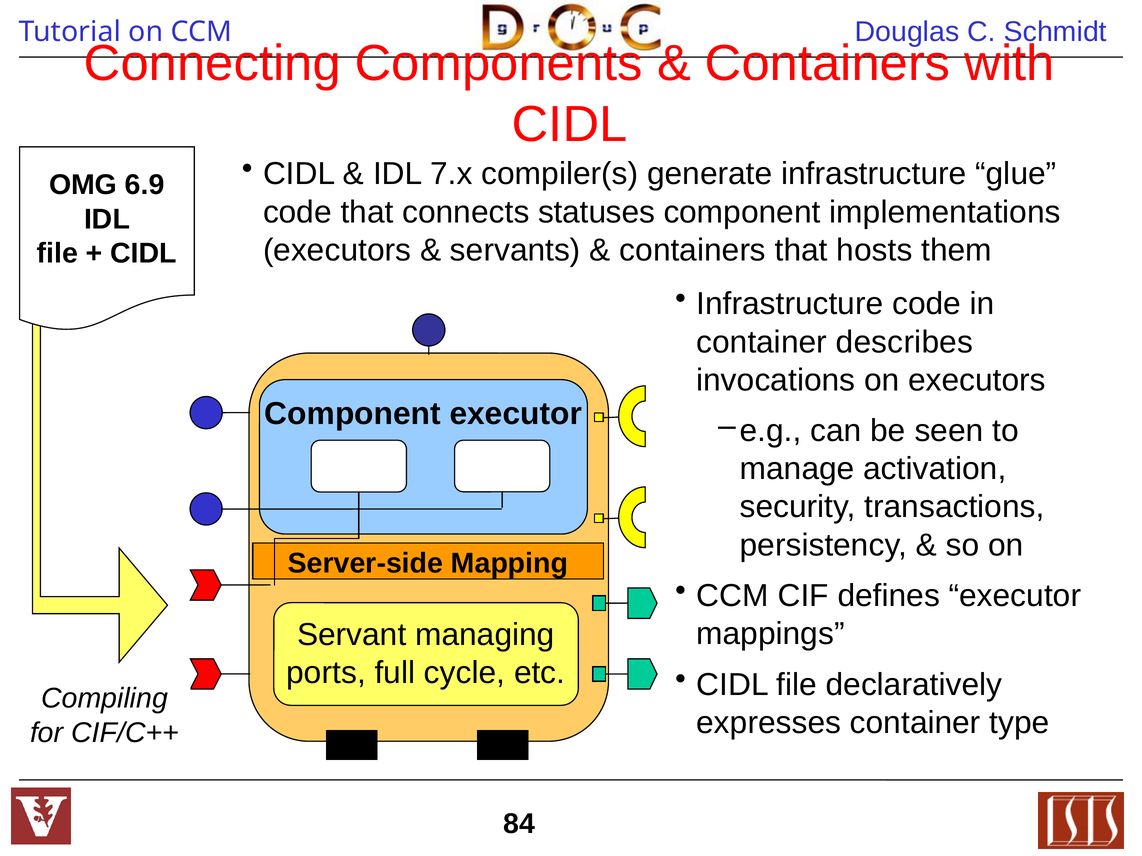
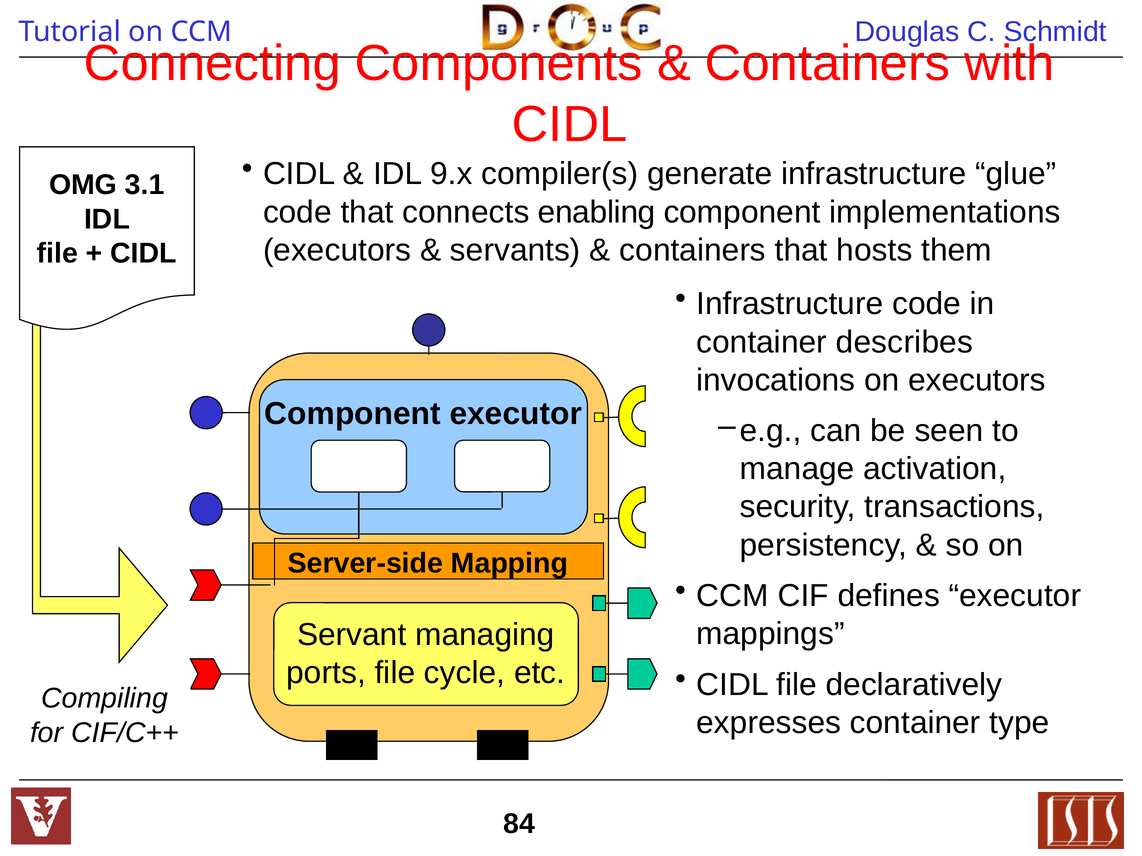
7.x: 7.x -> 9.x (451, 174)
6.9: 6.9 -> 3.1 (145, 185)
statuses: statuses -> enabling (597, 212)
ports full: full -> file (395, 673)
